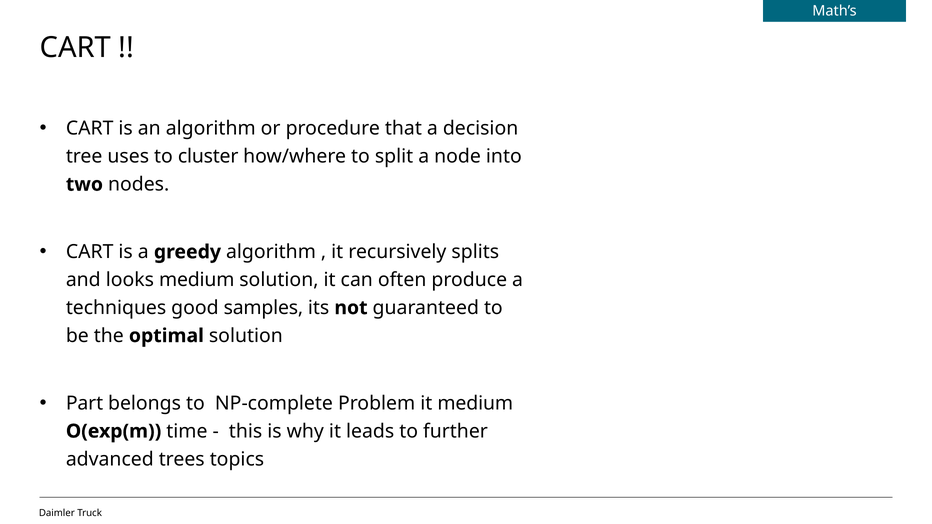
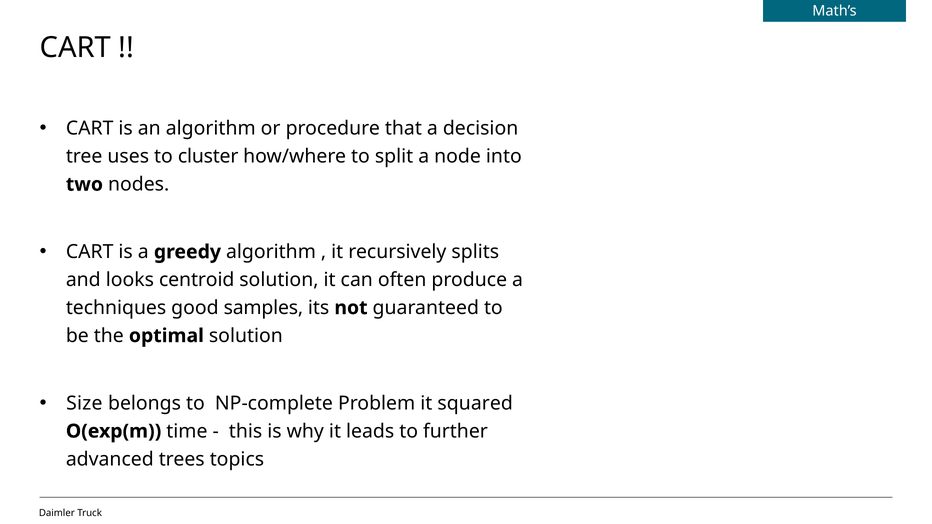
looks medium: medium -> centroid (197, 280)
Part: Part -> Size (84, 403)
it medium: medium -> squared (475, 403)
